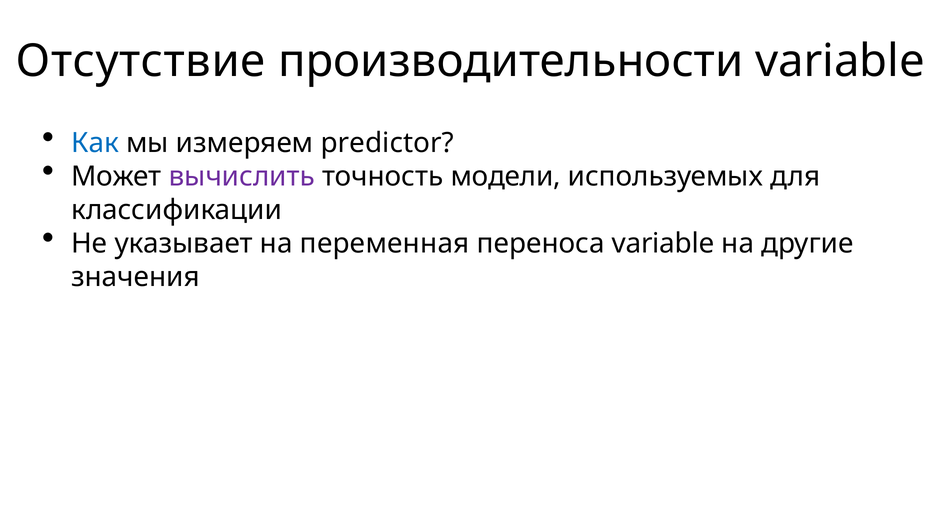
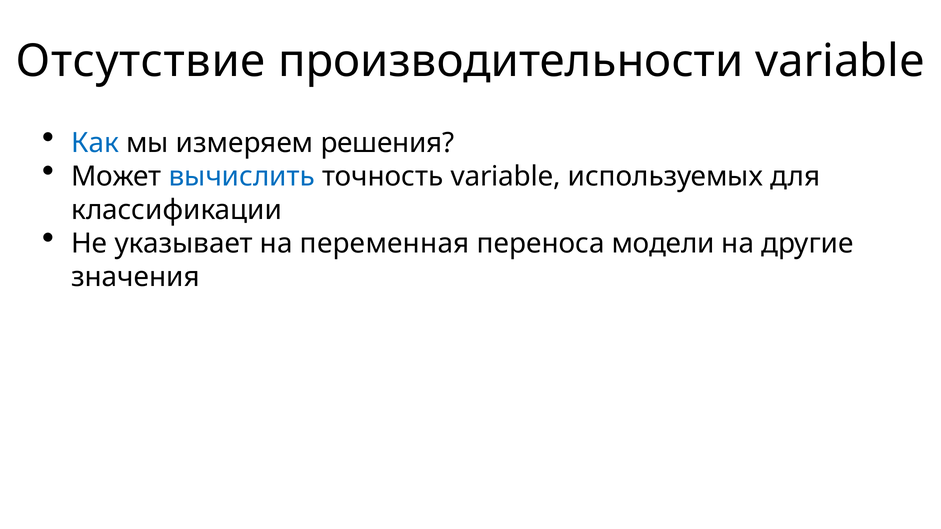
predictor: predictor -> решения (387, 143)
вычислить colour: purple -> blue (242, 177)
точность модели: модели -> variable (506, 177)
переноса variable: variable -> модели (663, 244)
